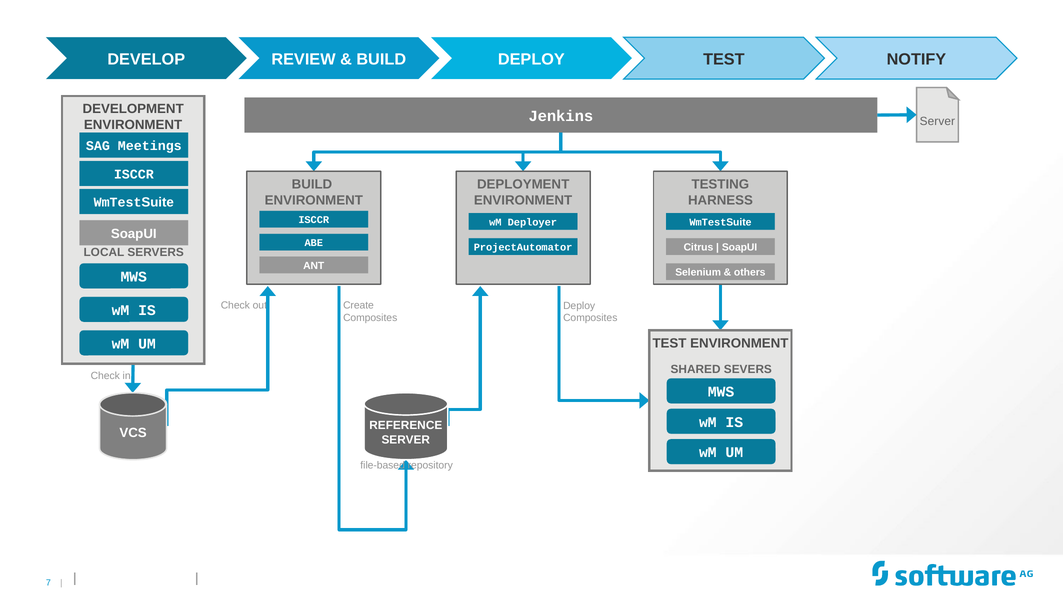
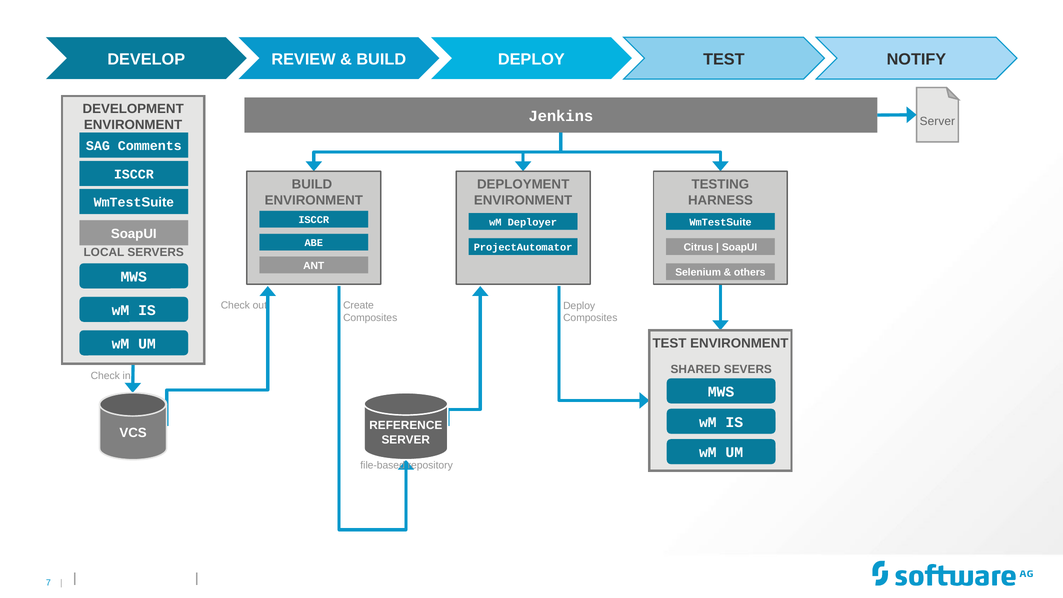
Meetings: Meetings -> Comments (150, 146)
